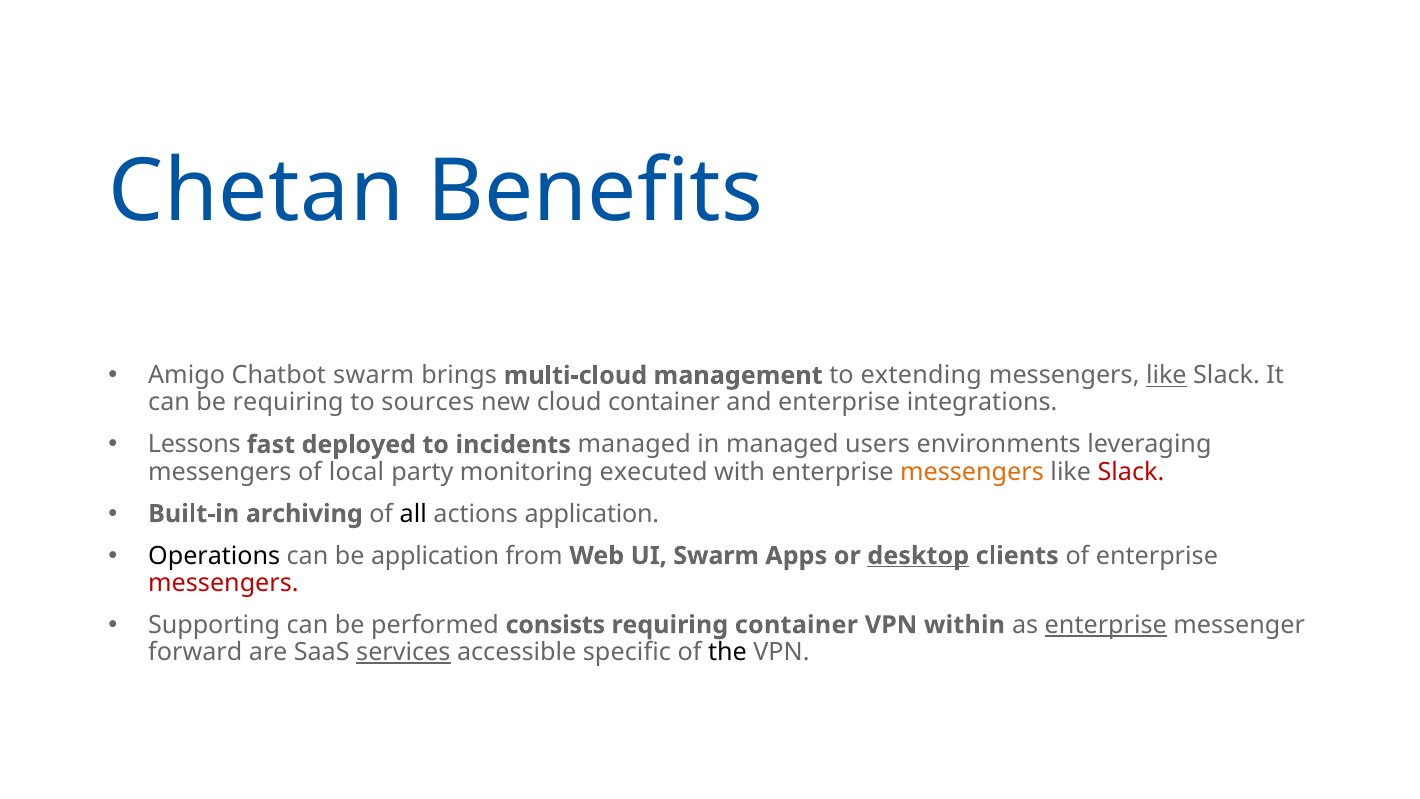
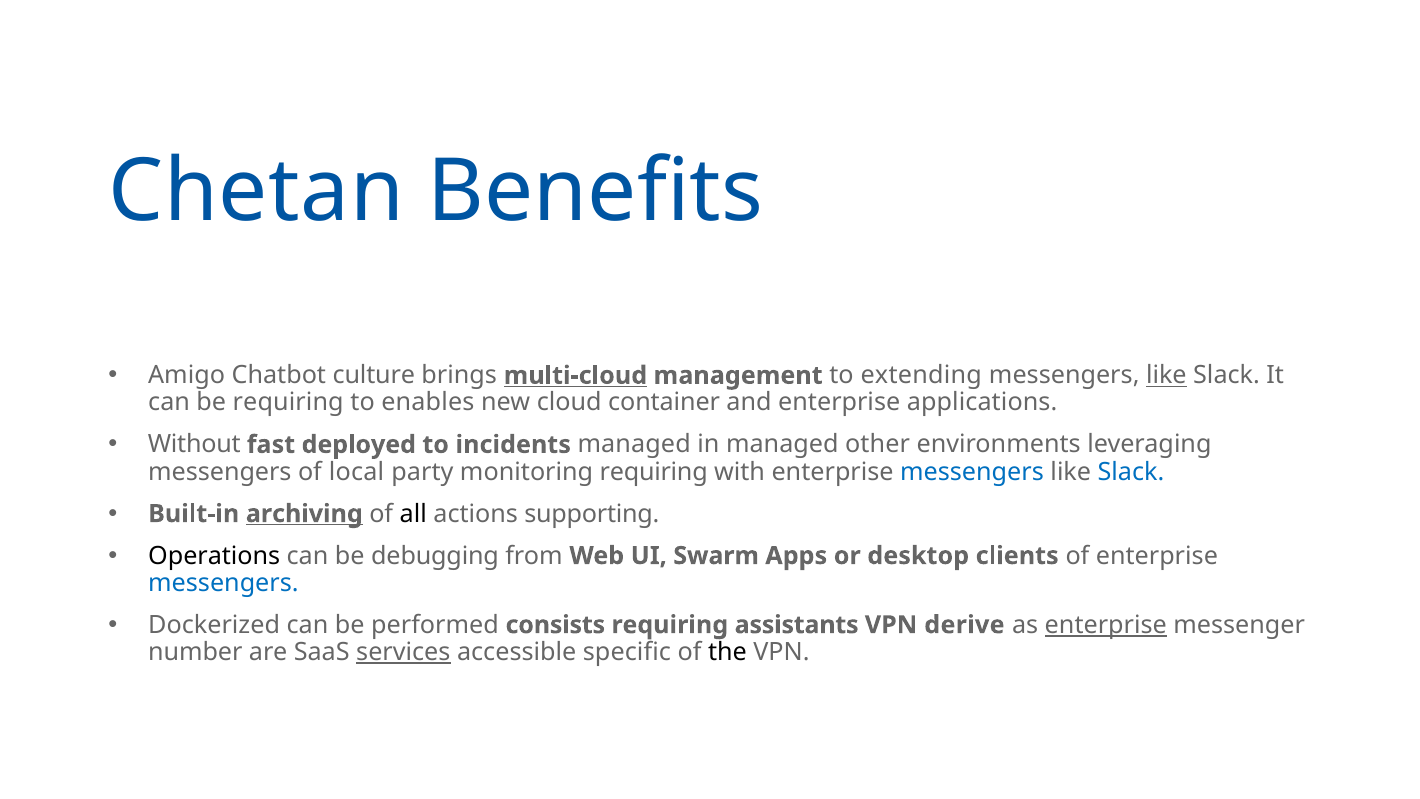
Chatbot swarm: swarm -> culture (374, 375)
multi-cloud underline: none -> present (575, 375)
sources: sources -> enables (428, 403)
integrations: integrations -> applications (982, 403)
Lessons: Lessons -> Without (194, 444)
users: users -> other (878, 444)
monitoring executed: executed -> requiring (654, 472)
messengers colour: orange -> blue (972, 472)
Slack colour: red -> blue (1131, 472)
archiving underline: none -> present (304, 514)
actions application: application -> supporting (592, 514)
be application: application -> debugging (435, 556)
desktop underline: present -> none (918, 556)
messengers colour: red -> blue (223, 583)
Supporting: Supporting -> Dockerized (214, 625)
requiring container: container -> assistants (797, 625)
within: within -> derive (964, 625)
forward: forward -> number (195, 652)
